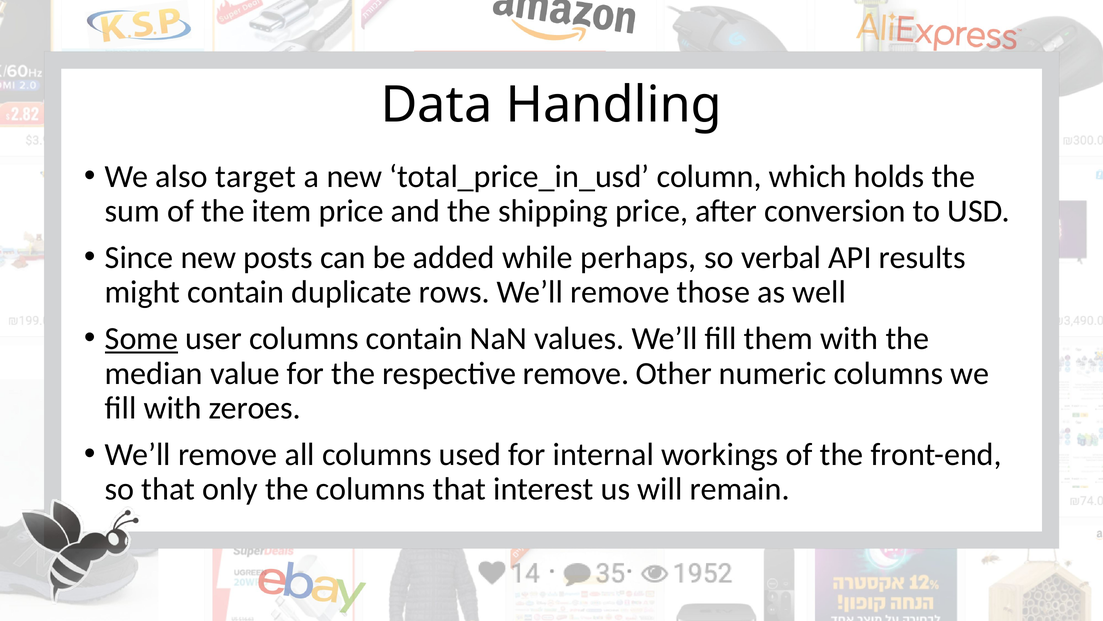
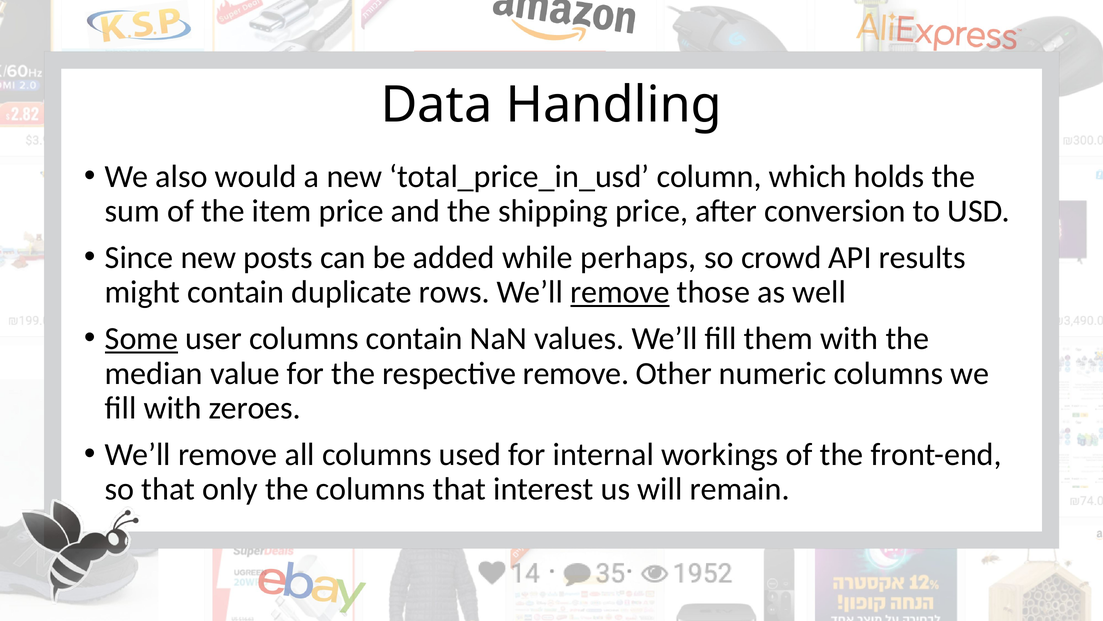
target: target -> would (256, 176)
verbal: verbal -> crowd (781, 257)
remove underline: none -> present (620, 292)
